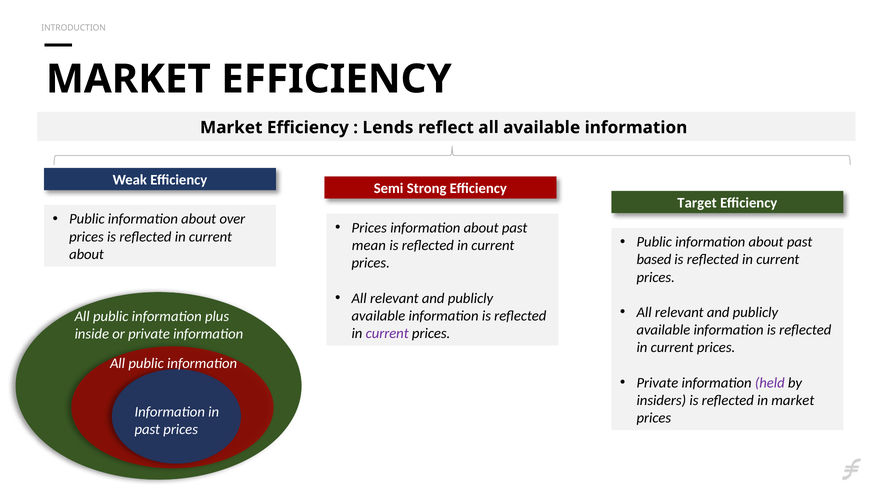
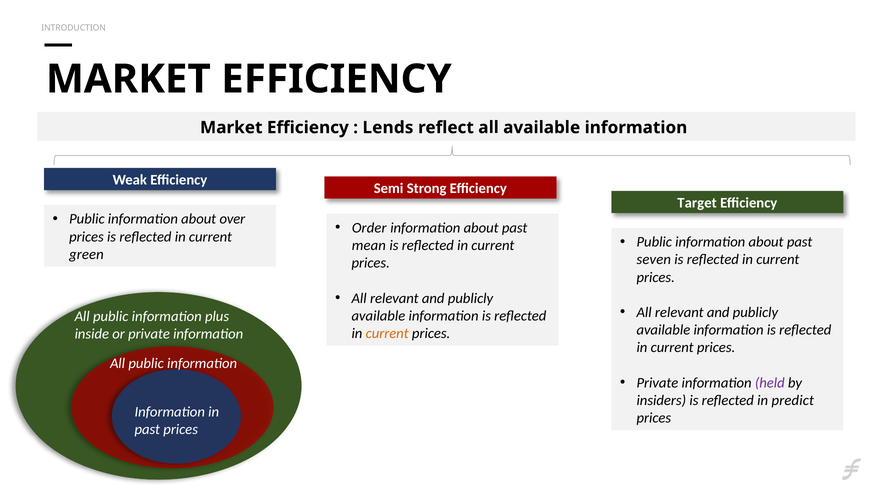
Prices: Prices -> Order (369, 228)
about: about -> green (86, 254)
based: based -> seven (654, 260)
current colour: purple -> orange (387, 333)
in market: market -> predict (793, 400)
